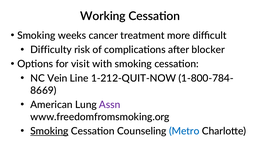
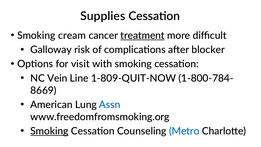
Working: Working -> Supplies (103, 16)
weeks: weeks -> cream (72, 36)
treatment underline: none -> present (143, 36)
Difficulty: Difficulty -> Galloway (51, 50)
1-212-QUIT-NOW: 1-212-QUIT-NOW -> 1-809-QUIT-NOW (134, 78)
Assn colour: purple -> blue (110, 105)
